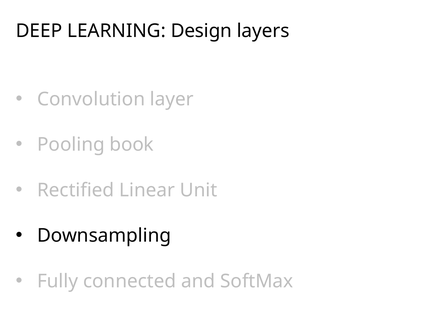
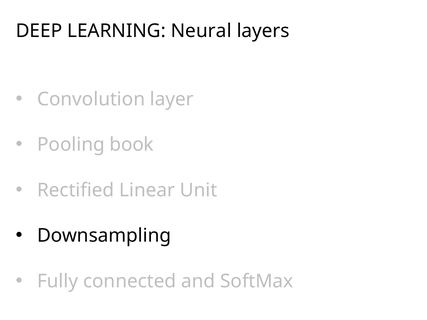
Design: Design -> Neural (201, 31)
